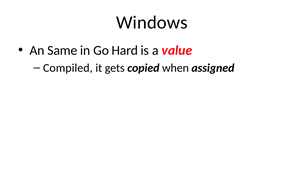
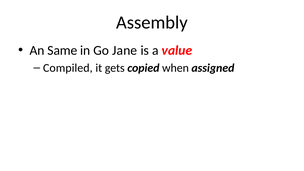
Windows: Windows -> Assembly (152, 22)
Hard: Hard -> Jane (125, 50)
